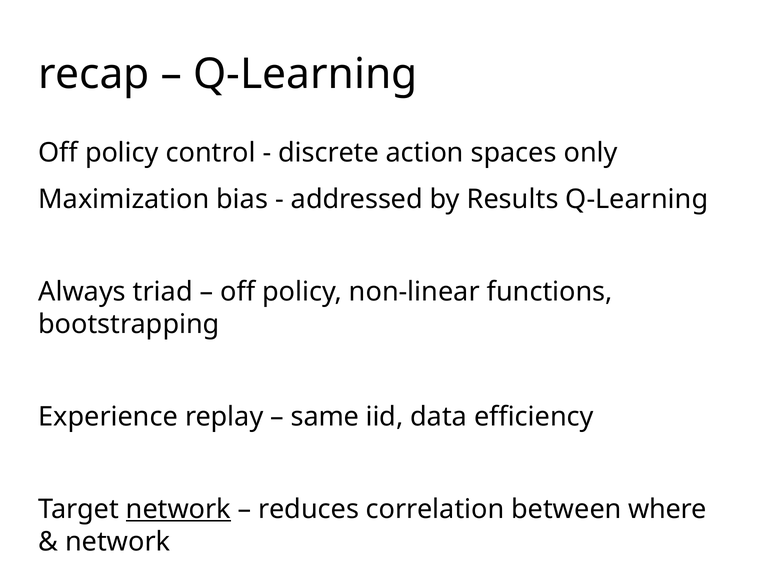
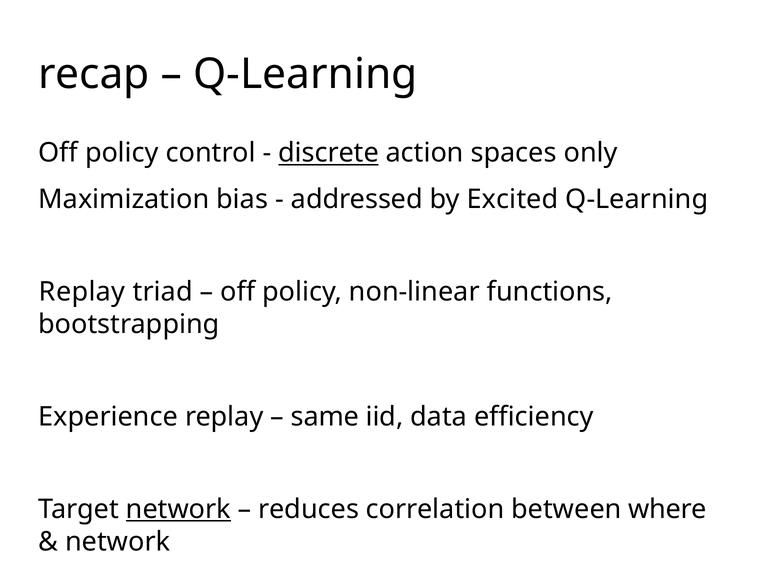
discrete underline: none -> present (329, 153)
Results: Results -> Excited (513, 199)
Always: Always -> Replay (82, 292)
